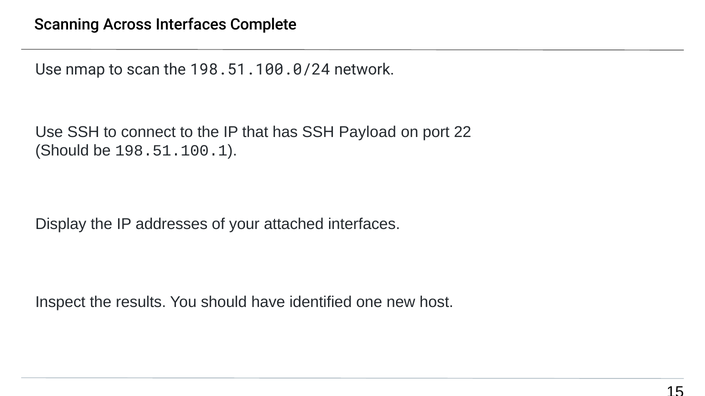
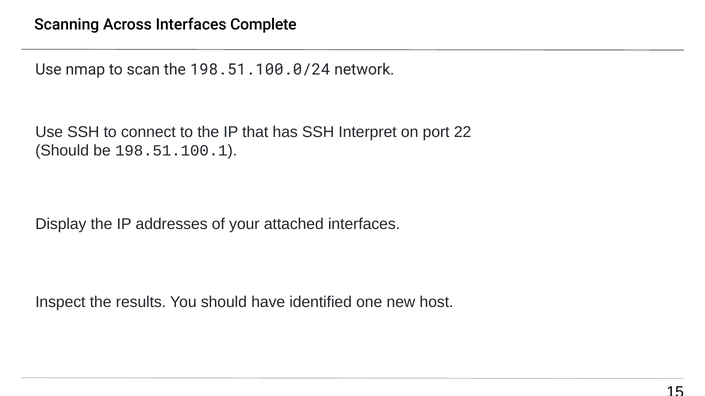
Payload: Payload -> Interpret (368, 132)
